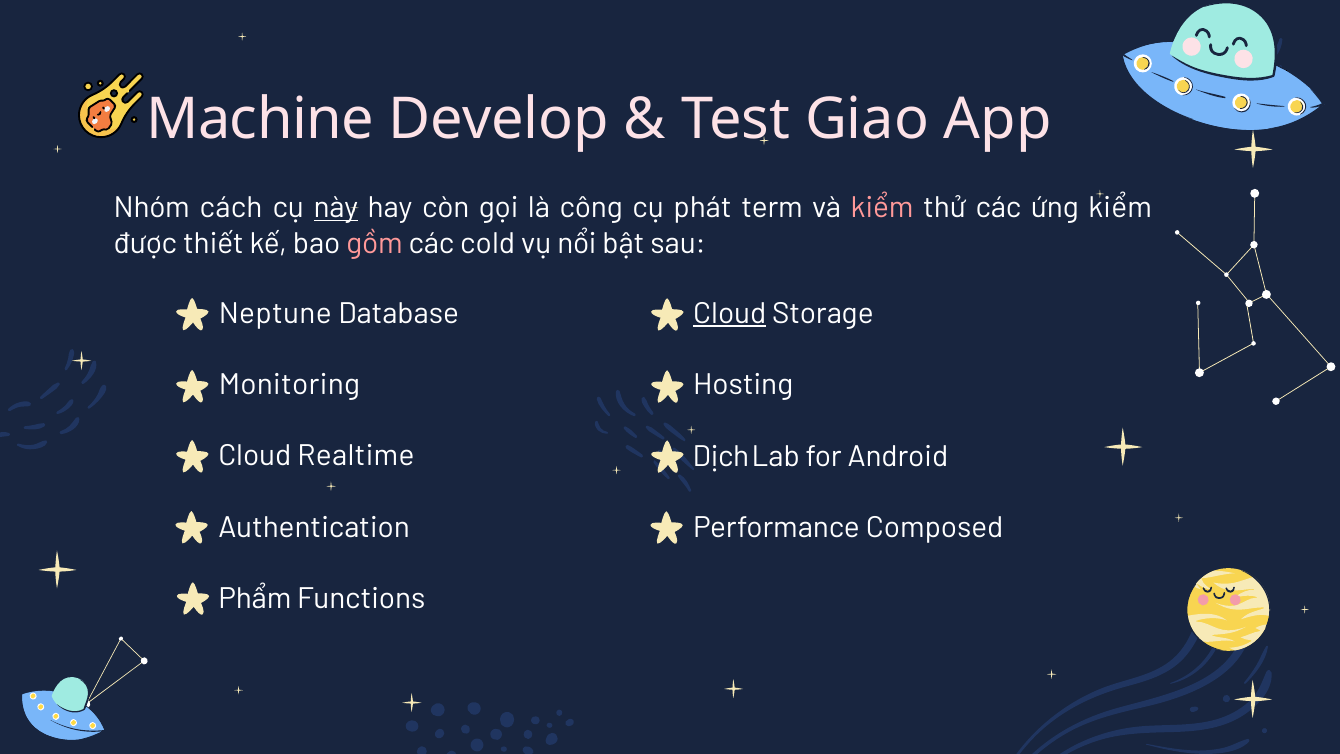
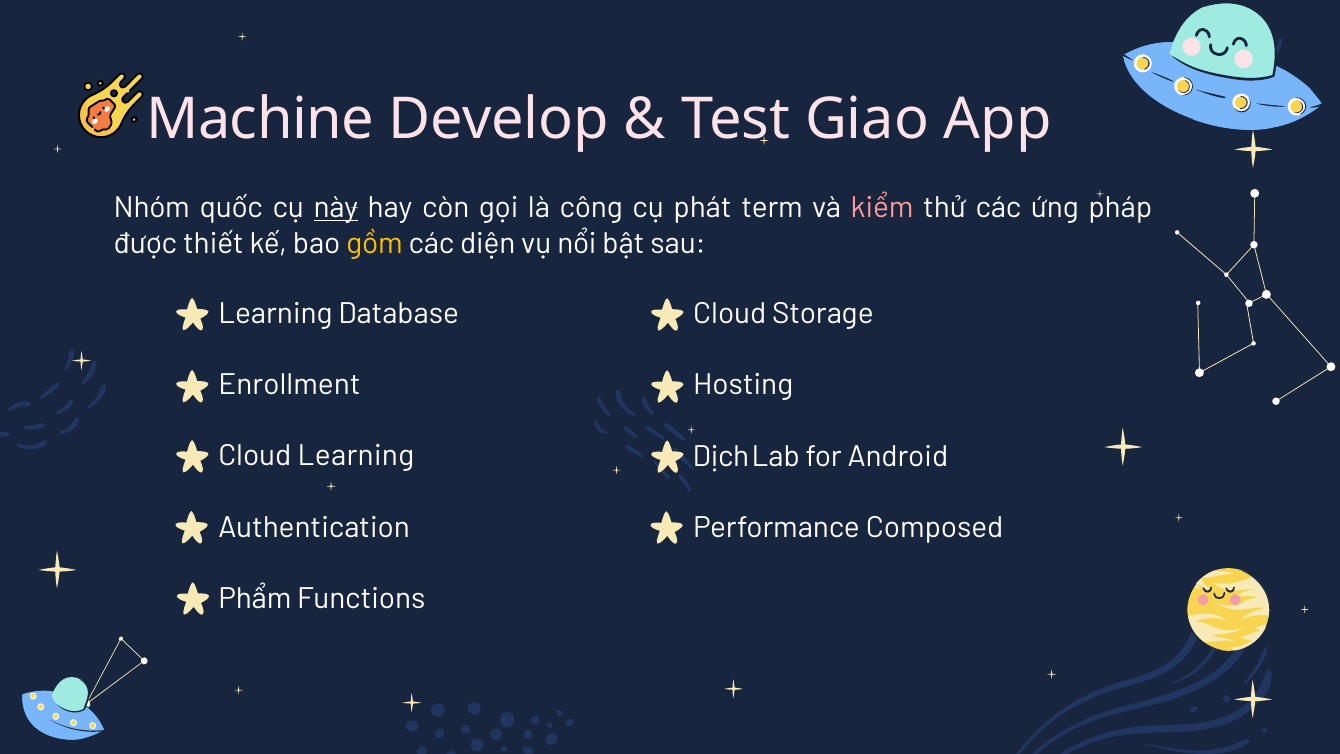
cách: cách -> quốc (231, 208)
ứng kiểm: kiểm -> pháp (1120, 208)
gồm colour: pink -> yellow (375, 243)
cold: cold -> diện (488, 243)
Neptune: Neptune -> Learning (275, 313)
Cloud underline: present -> none (730, 313)
Monitoring: Monitoring -> Enrollment (290, 385)
Cloud Realtime: Realtime -> Learning (356, 456)
